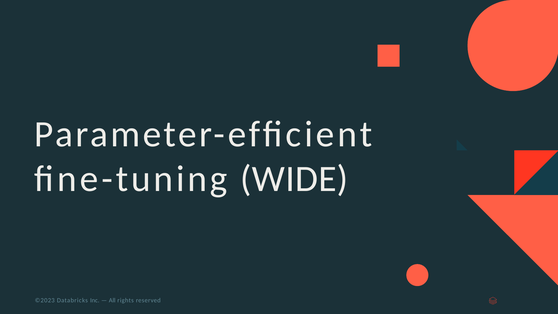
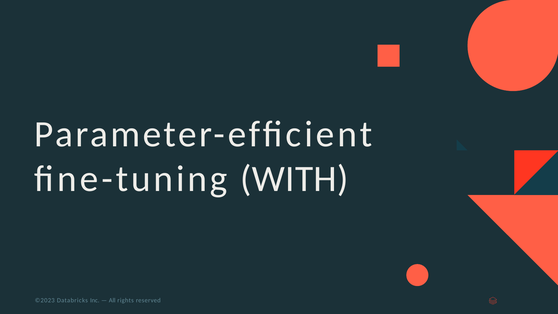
WIDE: WIDE -> WITH (294, 179)
